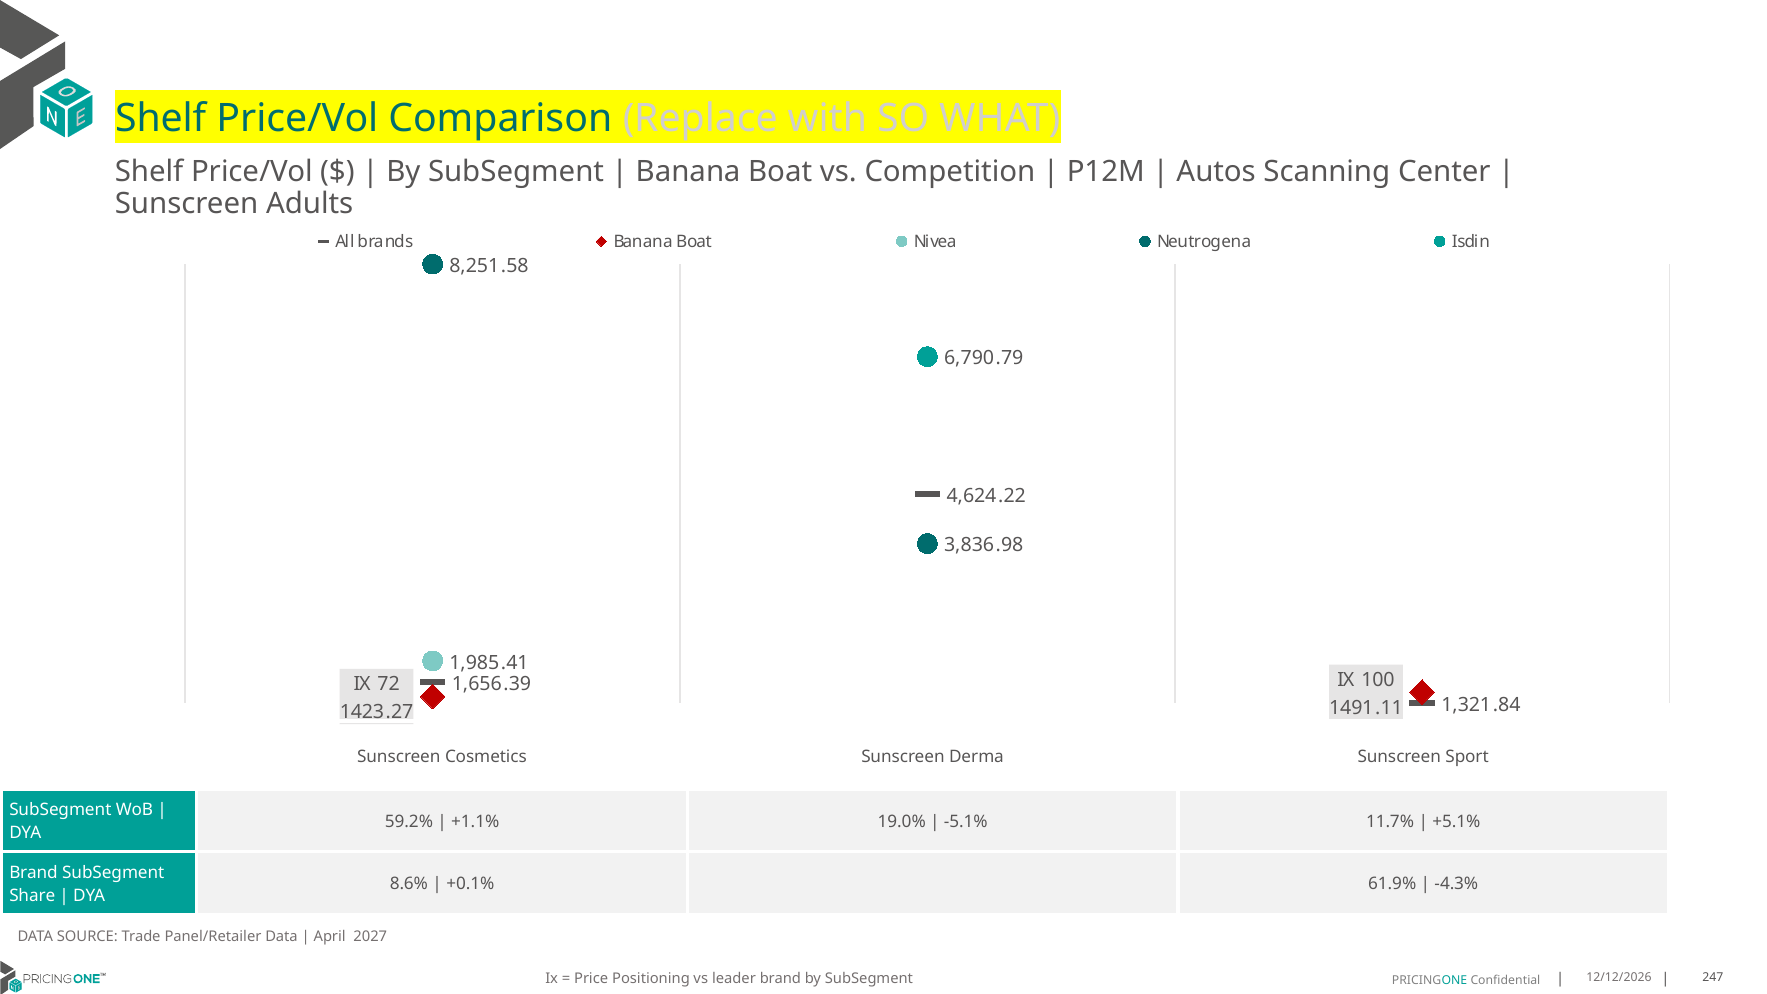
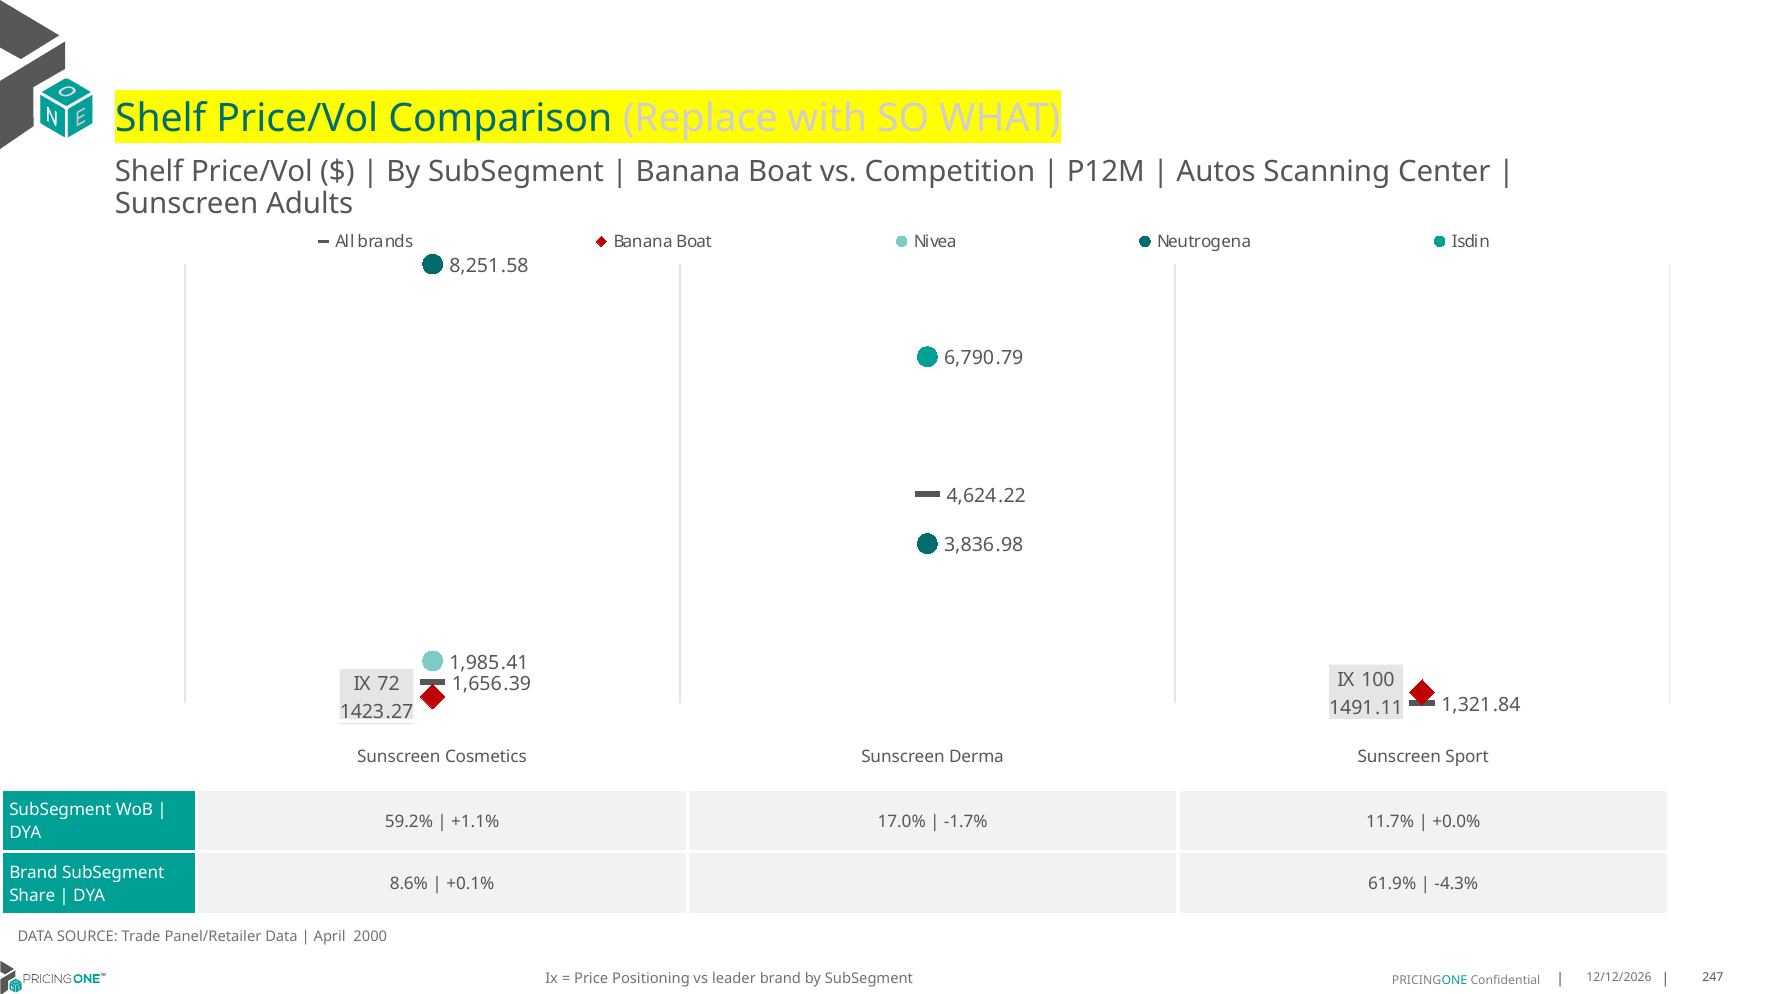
19.0%: 19.0% -> 17.0% (902, 821)
-5.1%: -5.1% -> -1.7% (966, 821)
+5.1%: +5.1% -> +0.0% (1456, 821)
2027: 2027 -> 2000 (370, 936)
